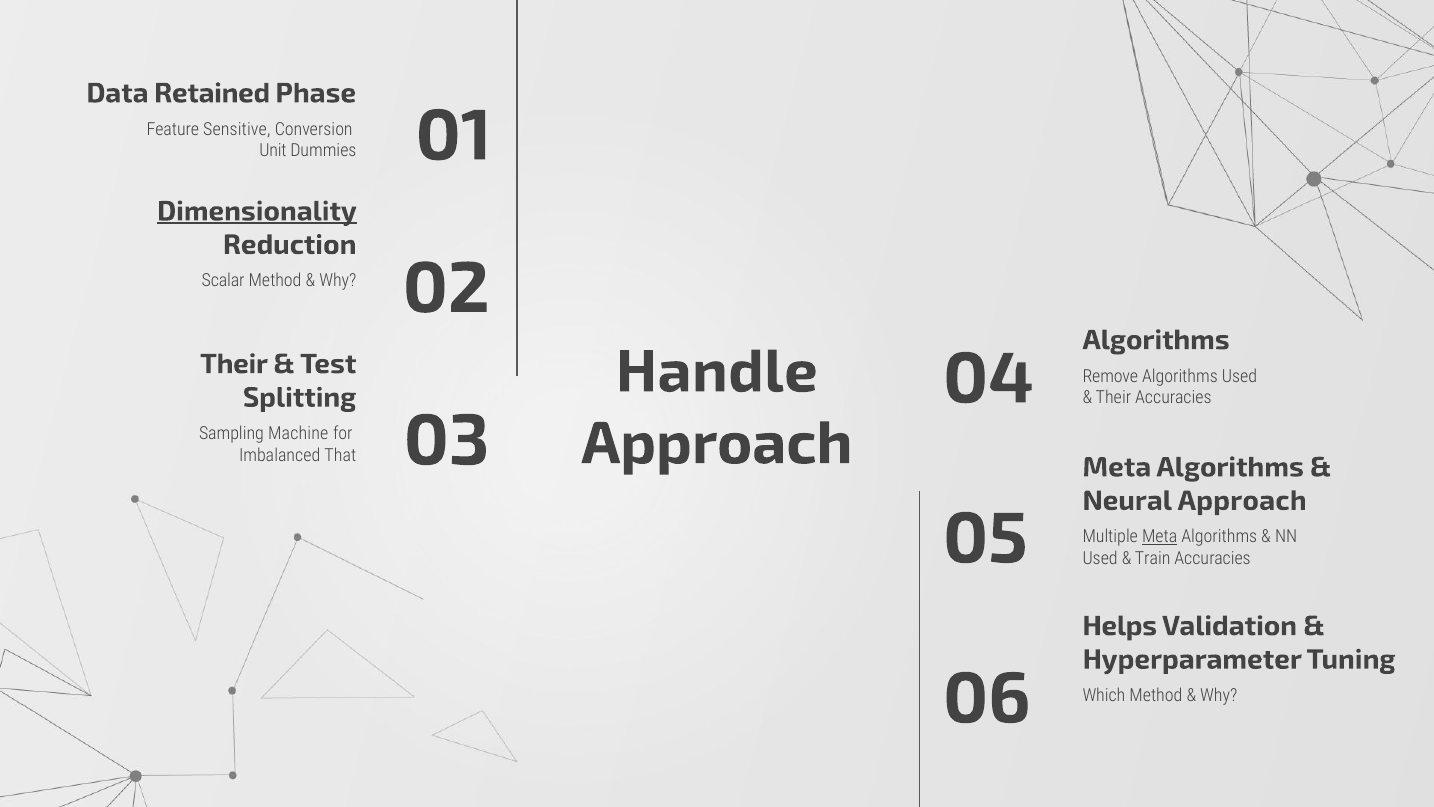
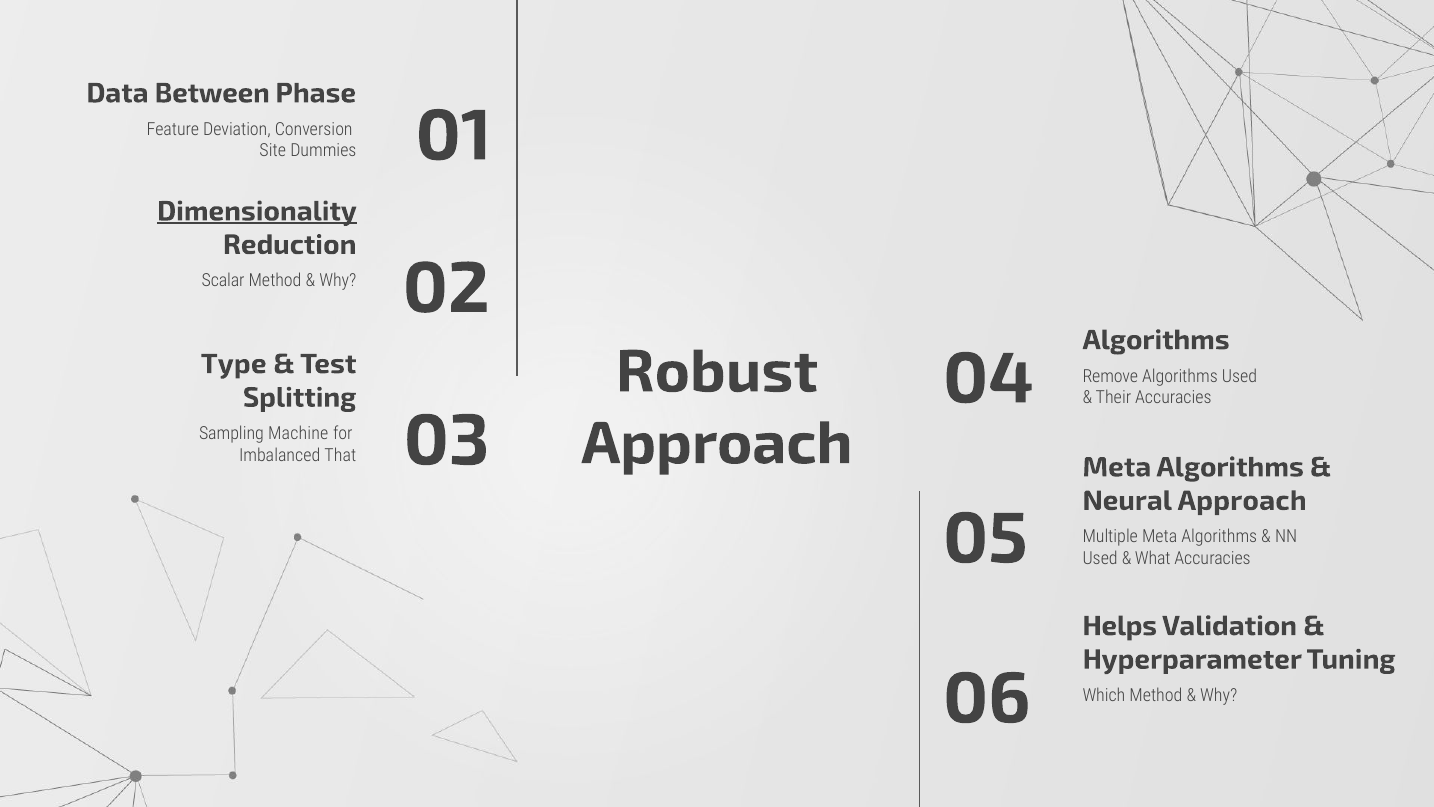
Retained: Retained -> Between (212, 93)
Sensitive: Sensitive -> Deviation (237, 129)
Unit: Unit -> Site (273, 151)
Handle: Handle -> Robust (717, 372)
Their: Their -> Type (234, 364)
Meta underline: present -> none (1160, 537)
Train: Train -> What (1153, 558)
